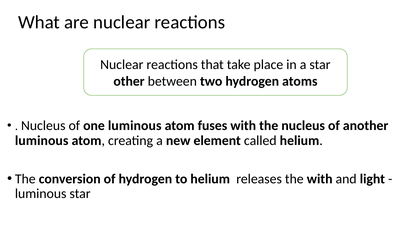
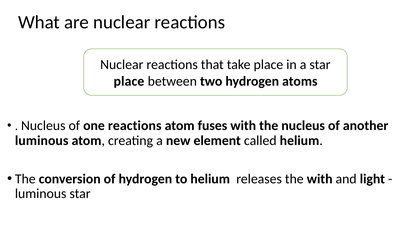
other: other -> place (129, 81)
one luminous: luminous -> reactions (135, 126)
